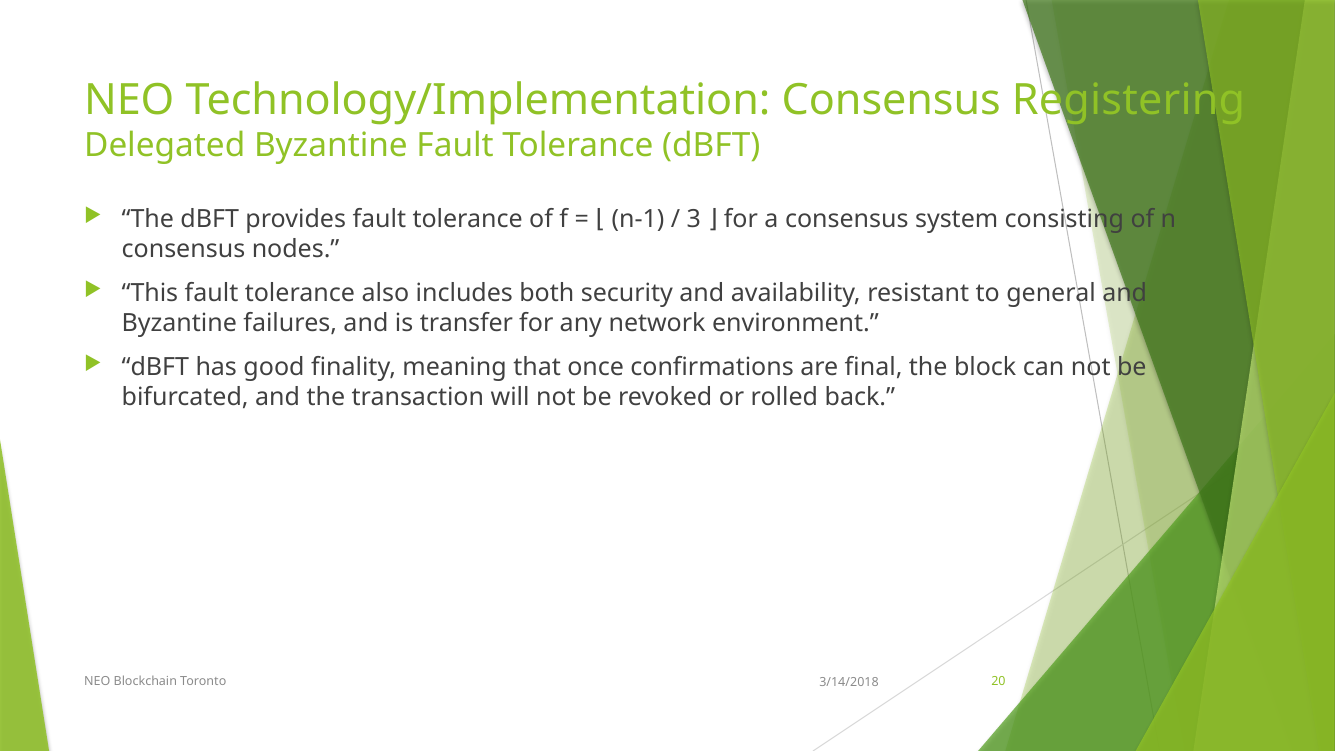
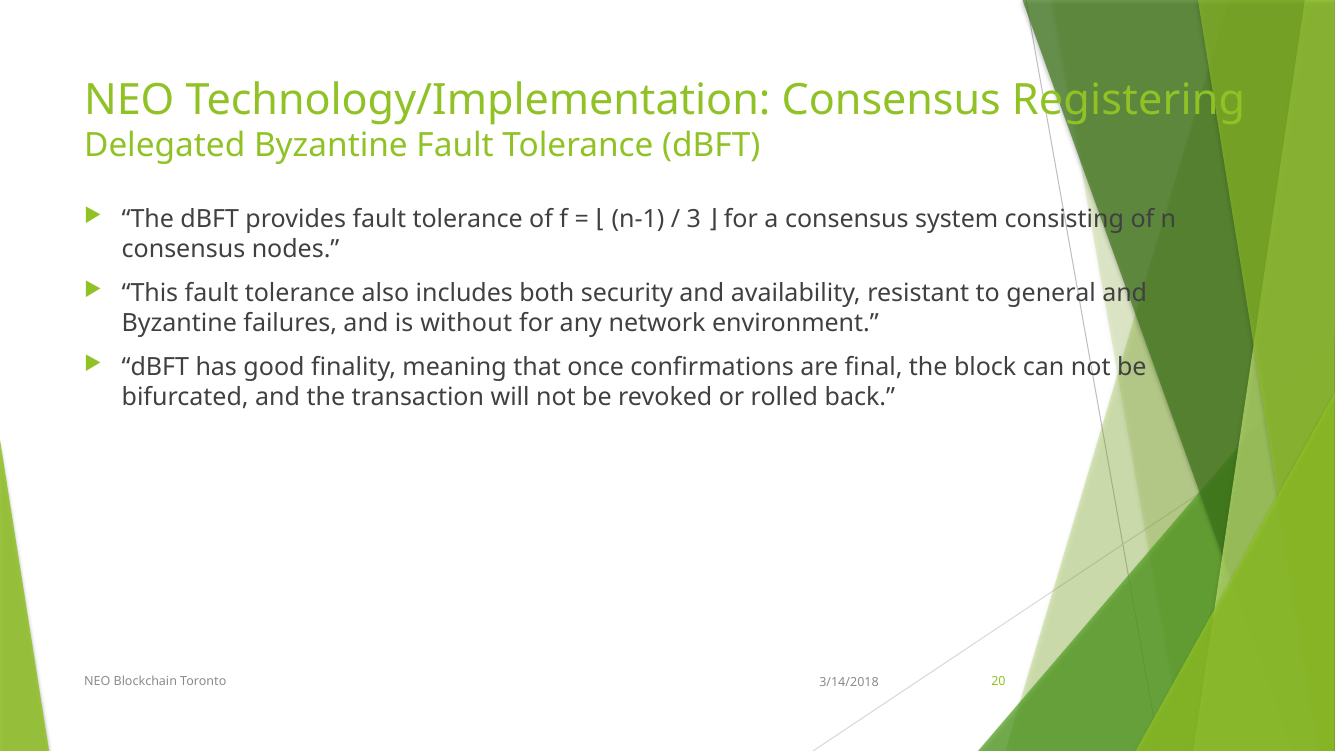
transfer: transfer -> without (466, 323)
